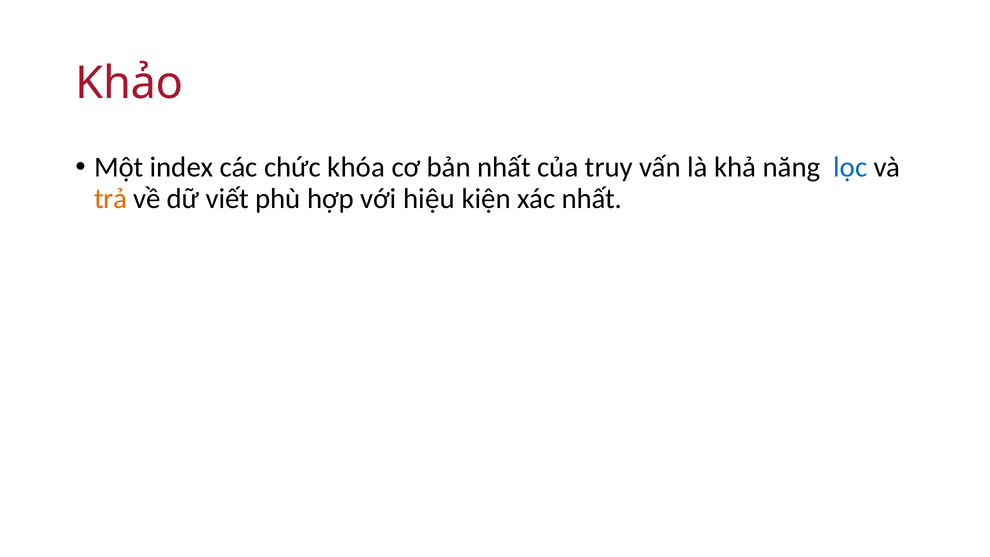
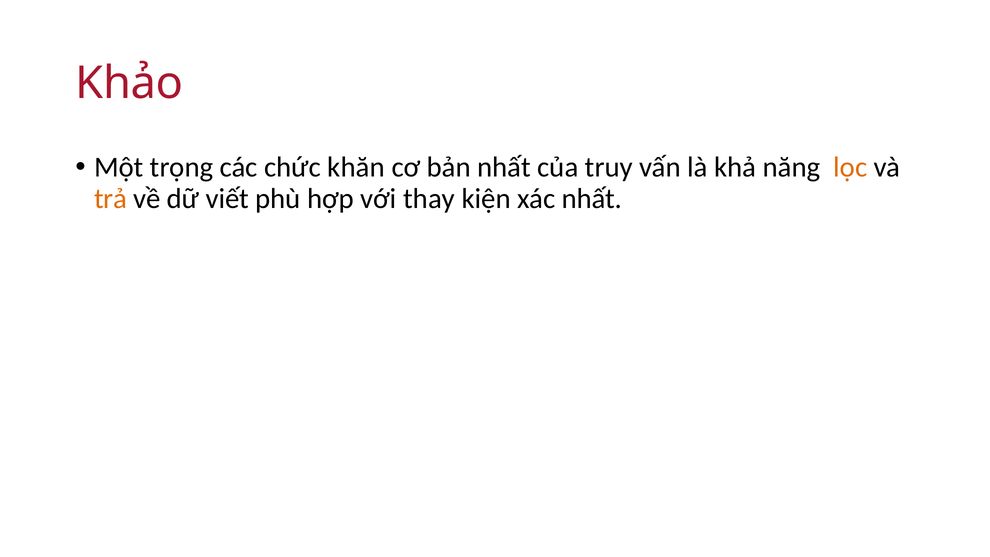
index: index -> trọng (182, 167)
khóa: khóa -> khăn (356, 167)
lọc colour: blue -> orange (850, 167)
hiệu: hiệu -> thay (429, 199)
